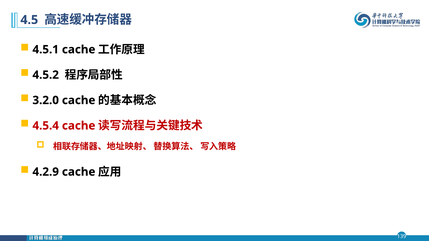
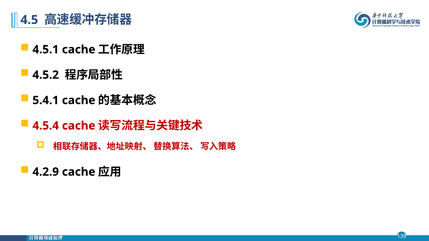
3.2.0: 3.2.0 -> 5.4.1 (46, 100)
